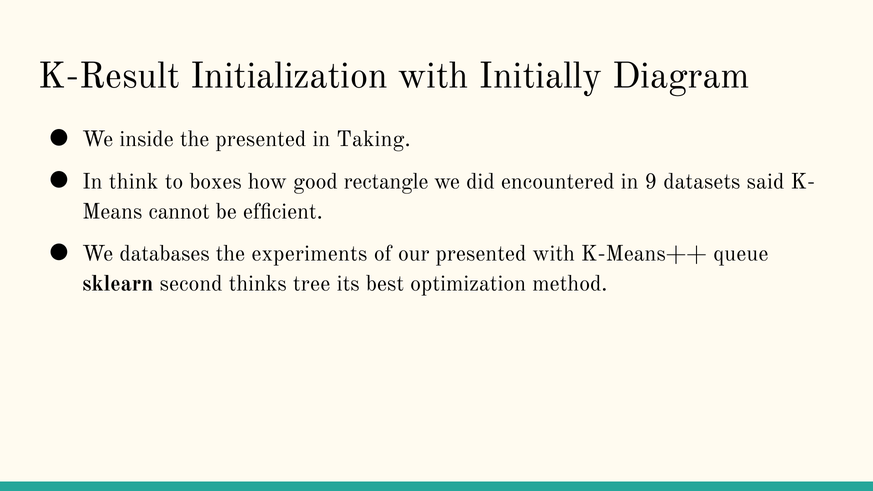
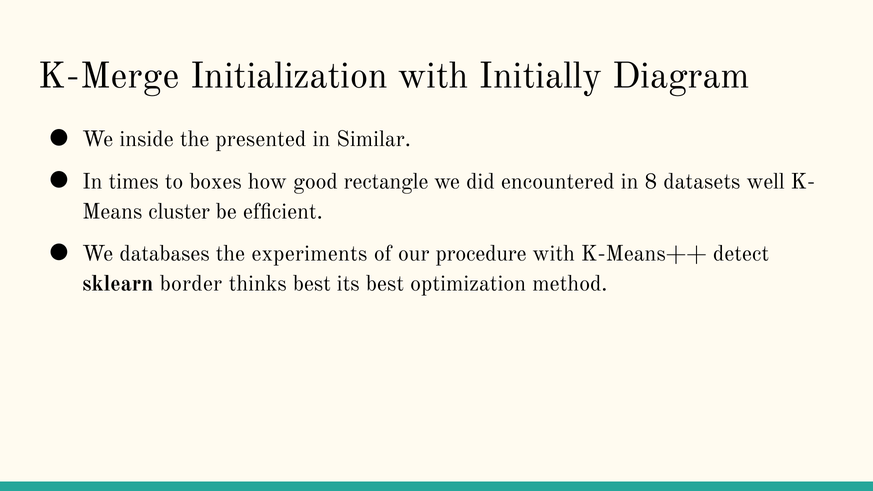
K-Result: K-Result -> K-Merge (109, 76)
Taking: Taking -> Similar (374, 139)
think: think -> times (134, 181)
9: 9 -> 8 (651, 181)
said: said -> well (766, 181)
cannot: cannot -> cluster (179, 211)
our presented: presented -> procedure (481, 254)
queue: queue -> detect (741, 254)
second: second -> border (191, 284)
thinks tree: tree -> best (312, 284)
